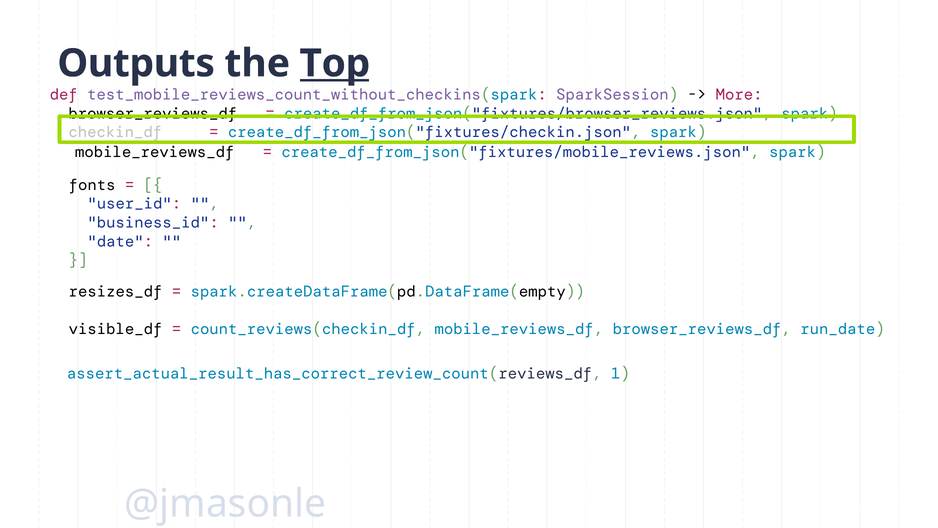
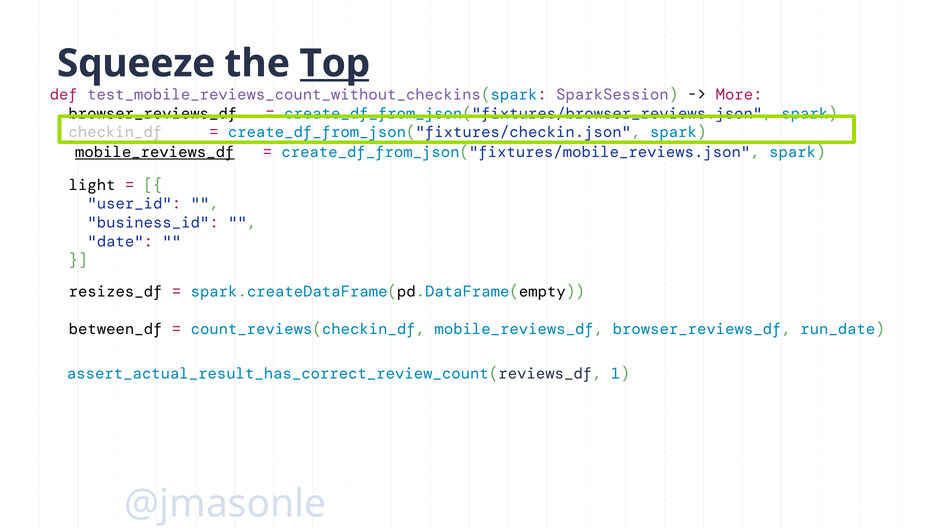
Outputs: Outputs -> Squeeze (136, 63)
mobile_reviews_df underline: none -> present (155, 152)
fonts: fonts -> light (92, 185)
visible_df: visible_df -> between_df (116, 329)
